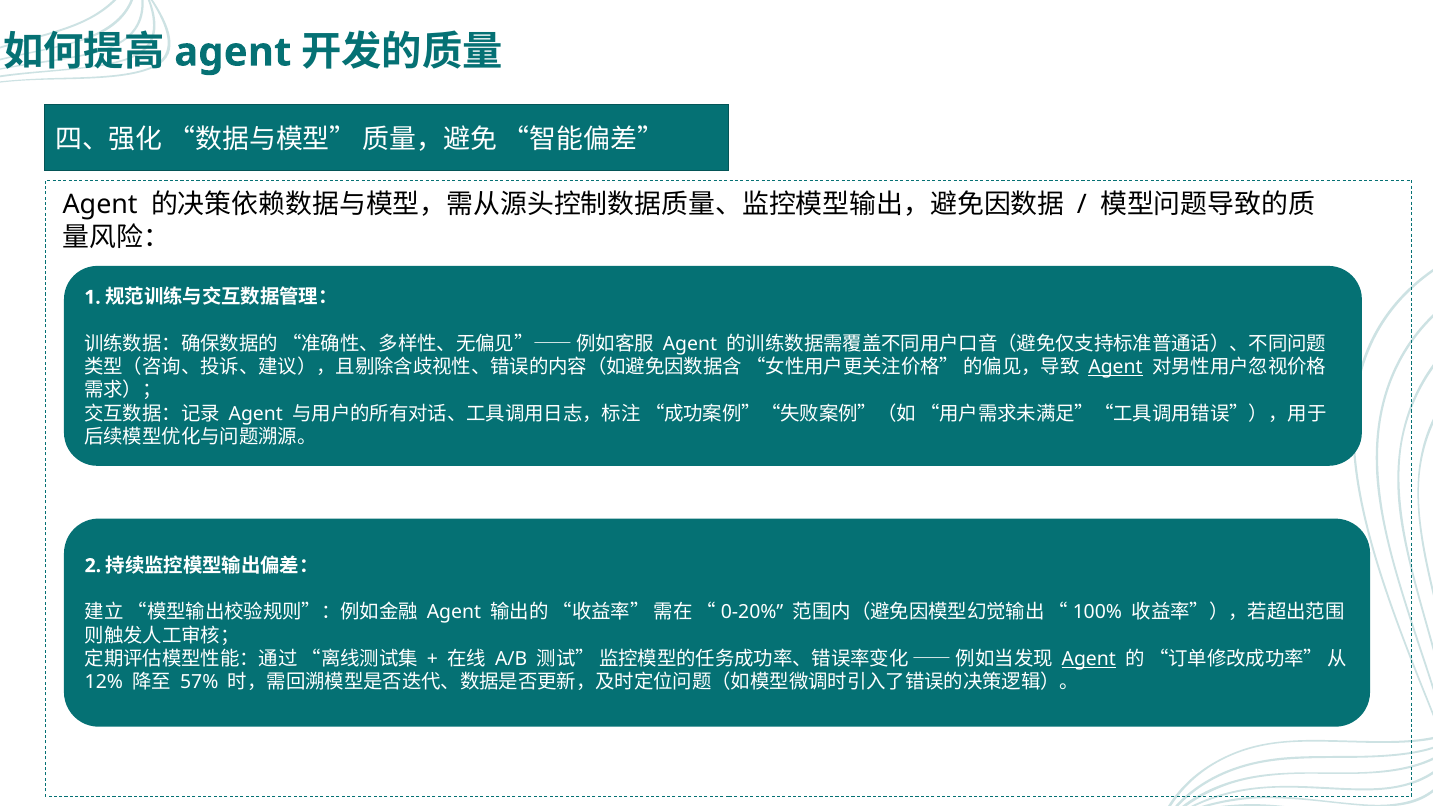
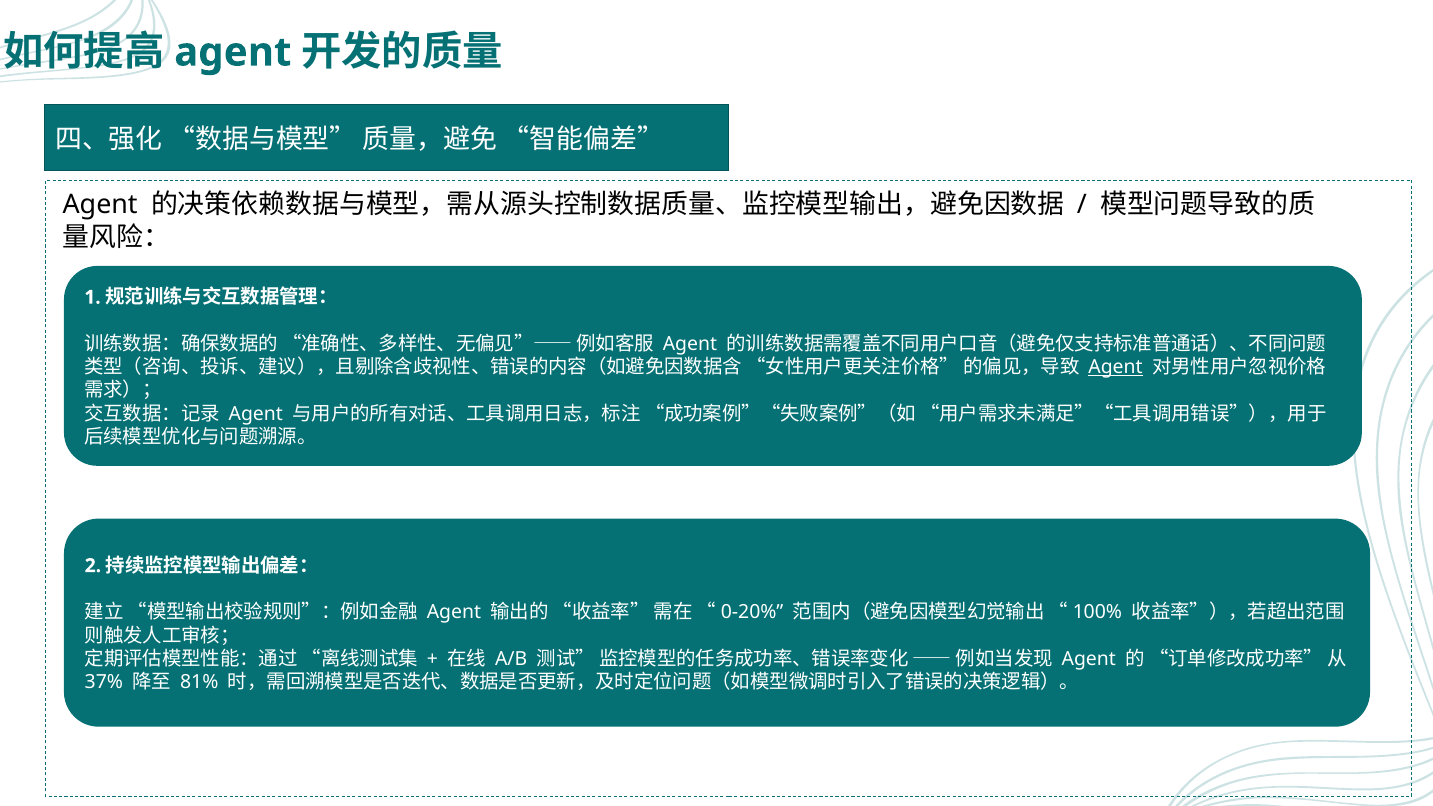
Agent underline: present -> none (1089, 659)
12%: 12% -> 37% (104, 682)
57%: 57% -> 81% (199, 682)
